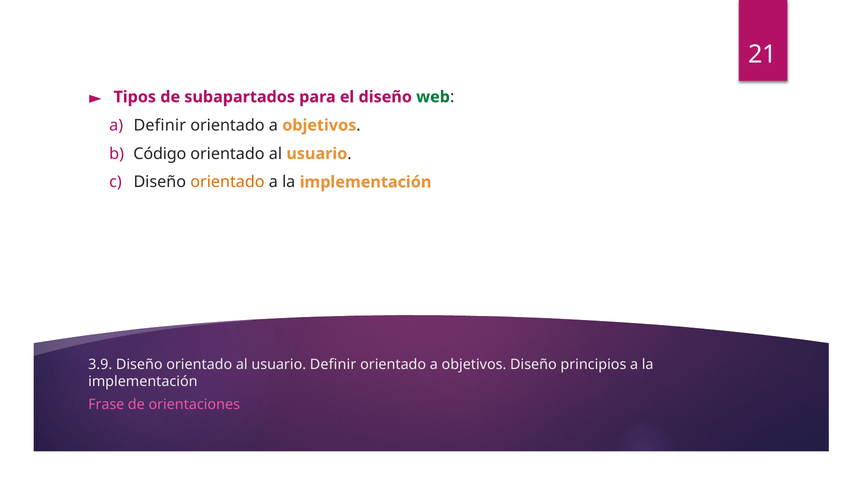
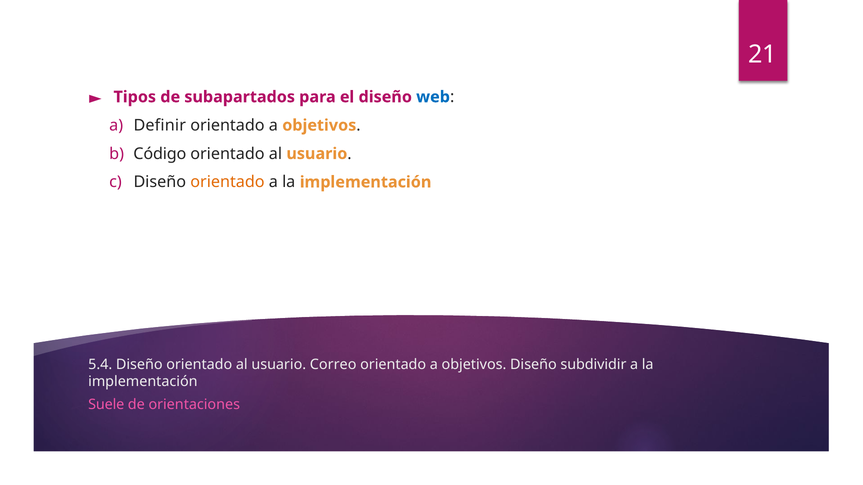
web colour: green -> blue (433, 97)
3.9: 3.9 -> 5.4 (100, 365)
usuario Definir: Definir -> Correo (333, 365)
principios: principios -> subdividir (593, 365)
Frase: Frase -> Suele (106, 405)
